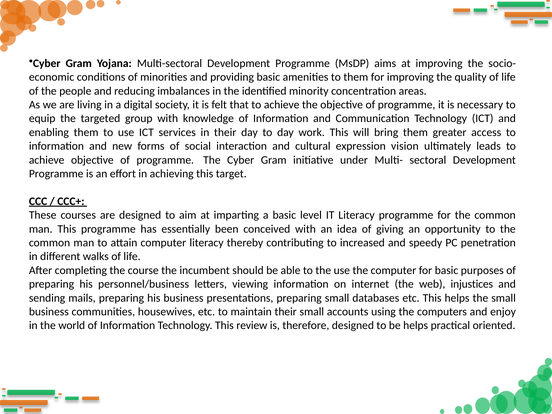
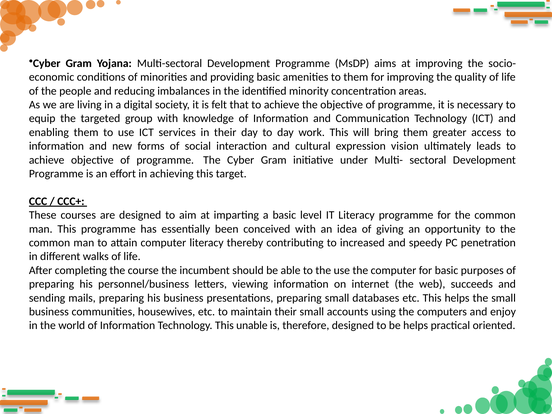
injustices: injustices -> succeeds (472, 284)
review: review -> unable (252, 325)
